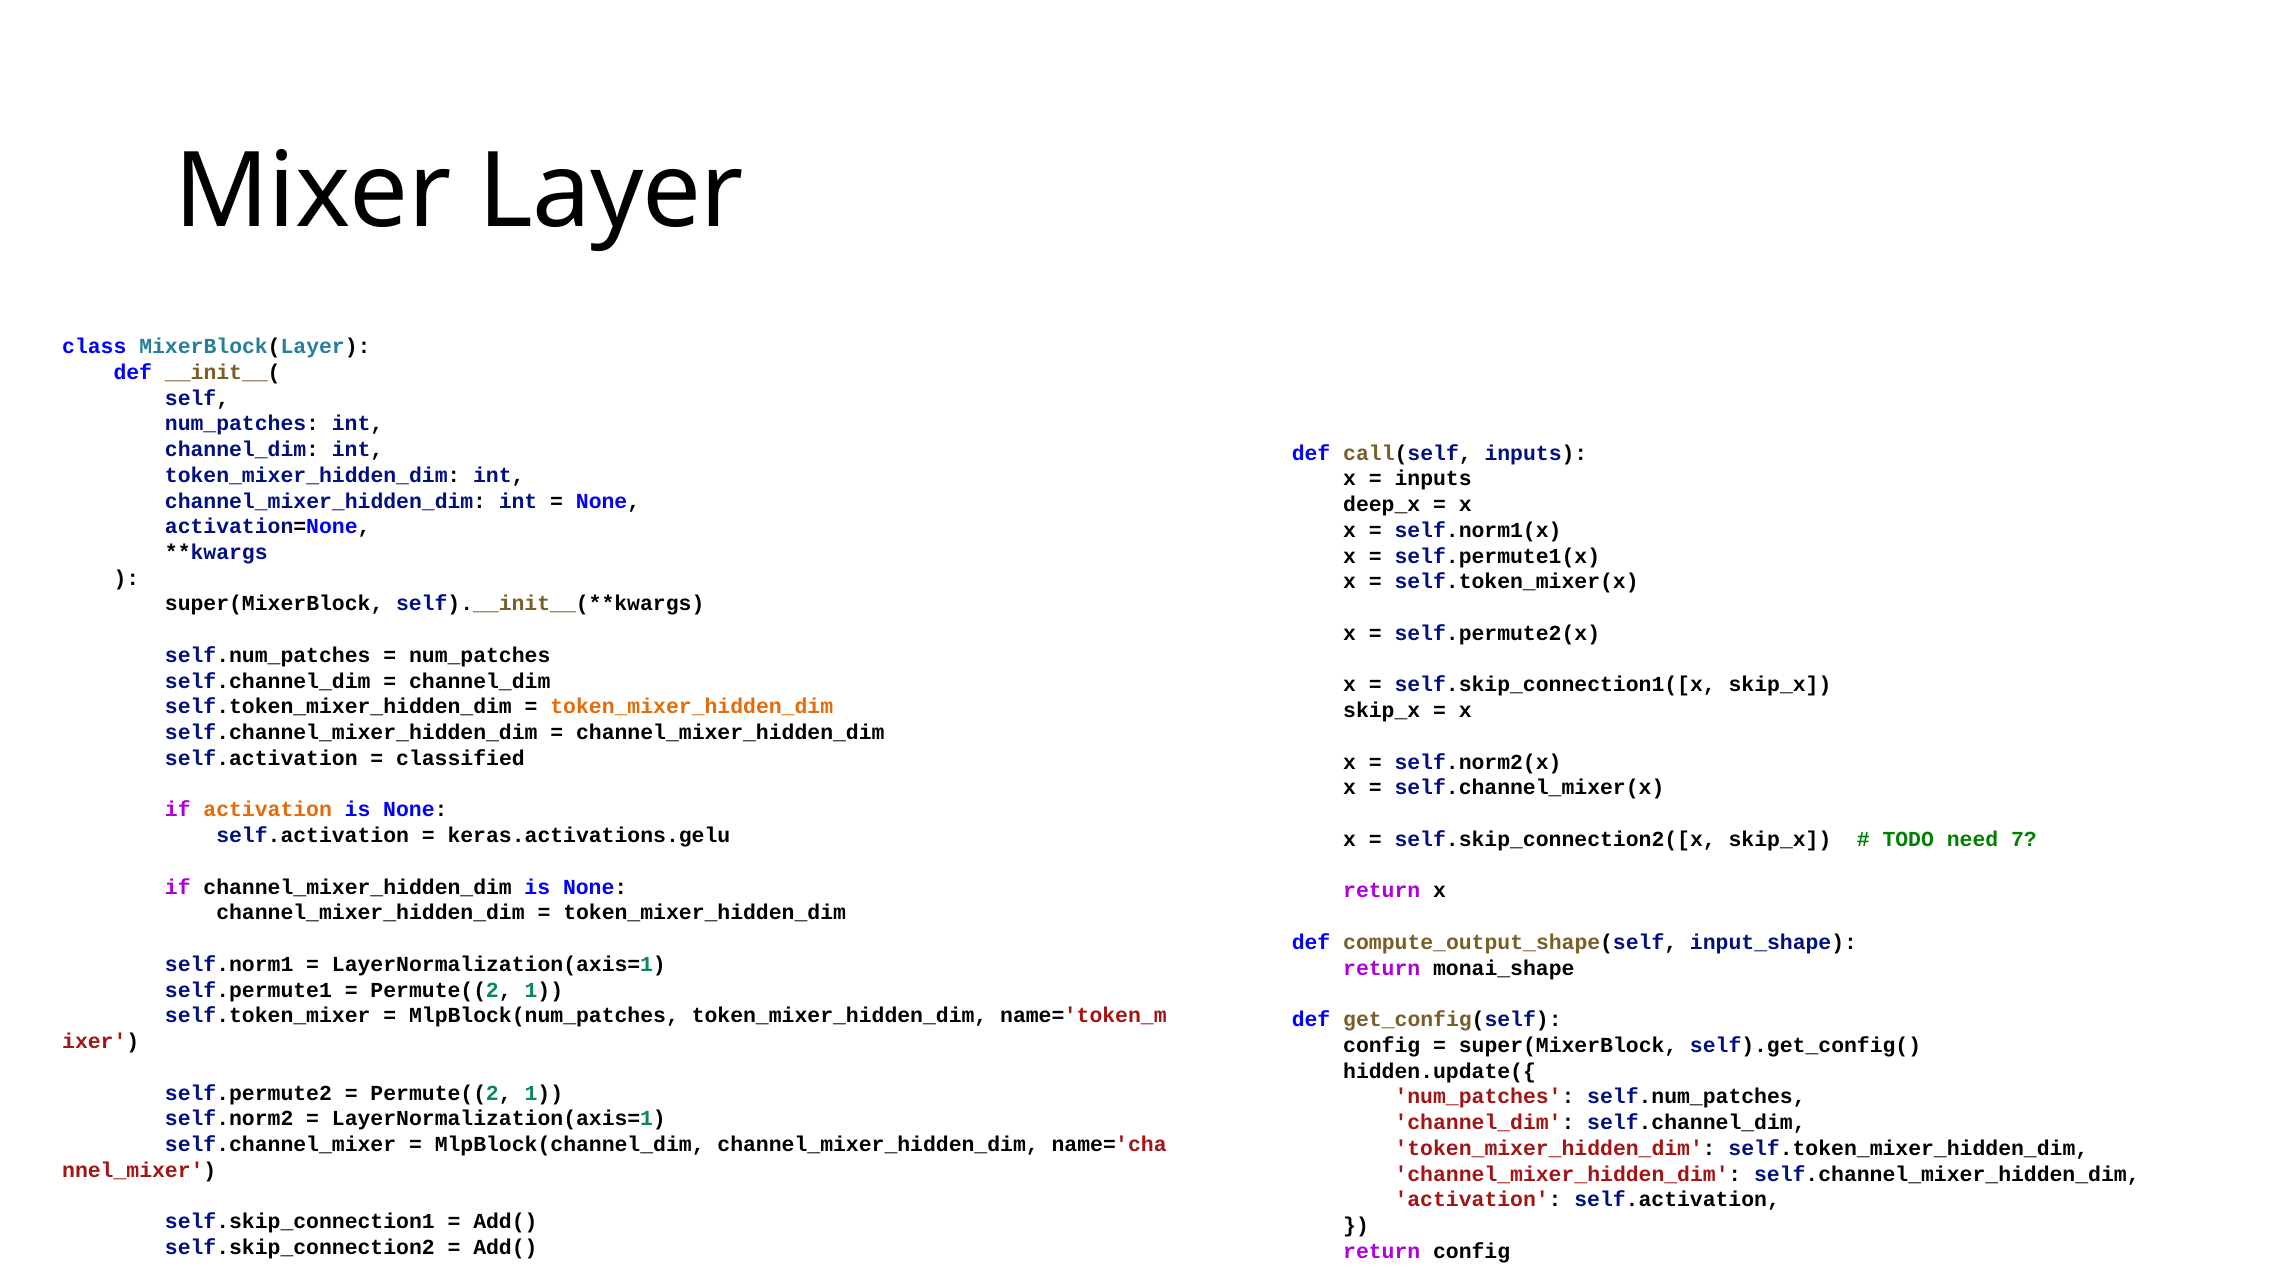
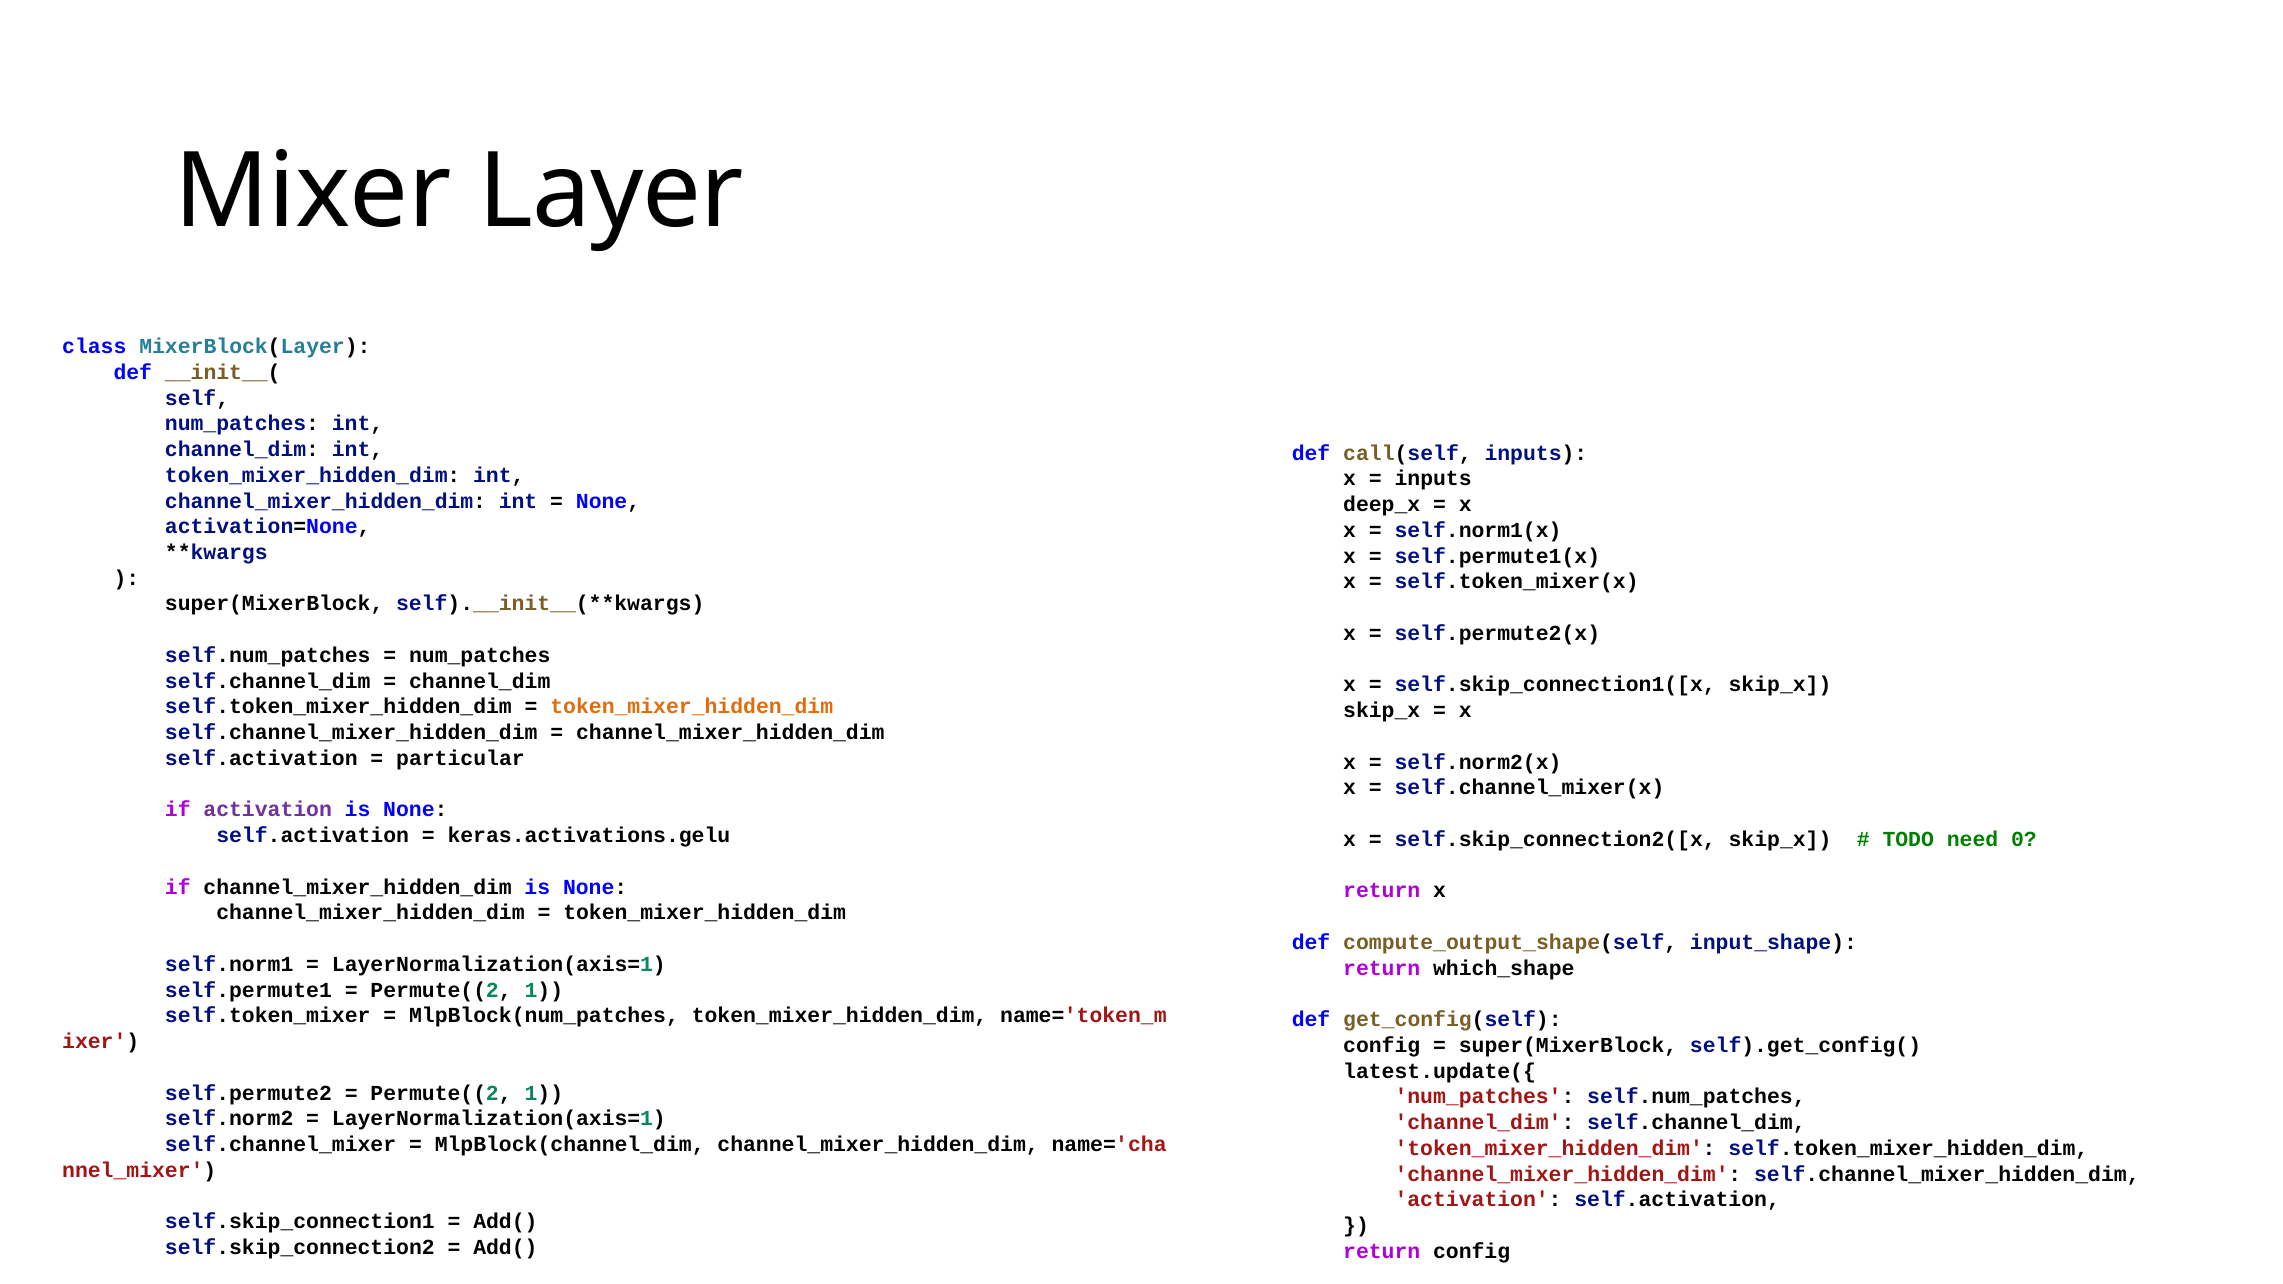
classified: classified -> particular (460, 759)
activation colour: orange -> purple (268, 810)
7: 7 -> 0 (2024, 839)
monai_shape: monai_shape -> which_shape (1504, 968)
hidden.update({: hidden.update({ -> latest.update({ (1440, 1071)
